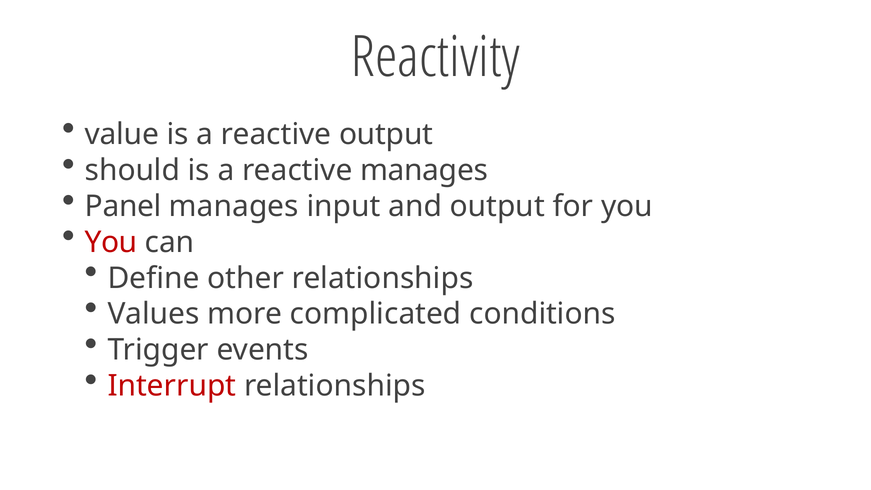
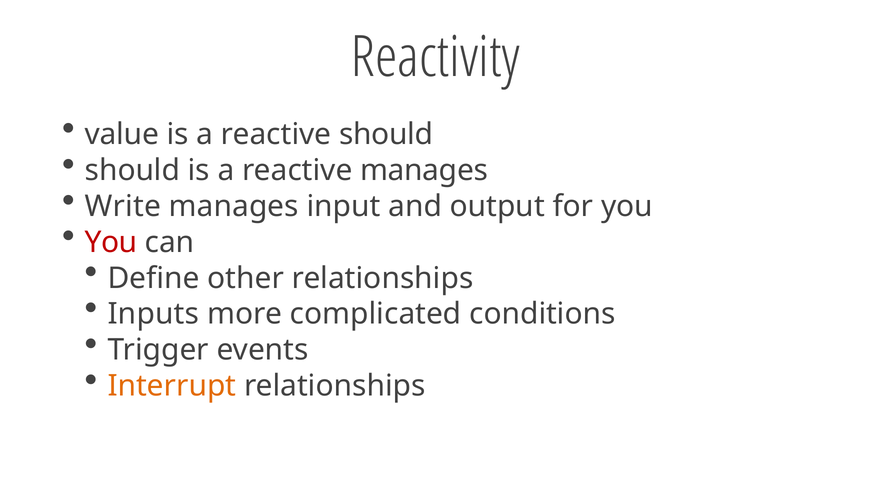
reactive output: output -> should (386, 134)
Panel: Panel -> Write (123, 206)
Values: Values -> Inputs (153, 314)
Interrupt colour: red -> orange (172, 386)
